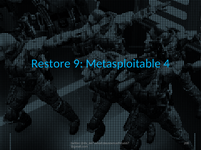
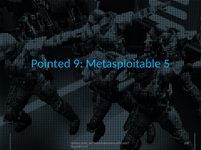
Restore: Restore -> Pointed (51, 64)
4: 4 -> 5 (167, 64)
